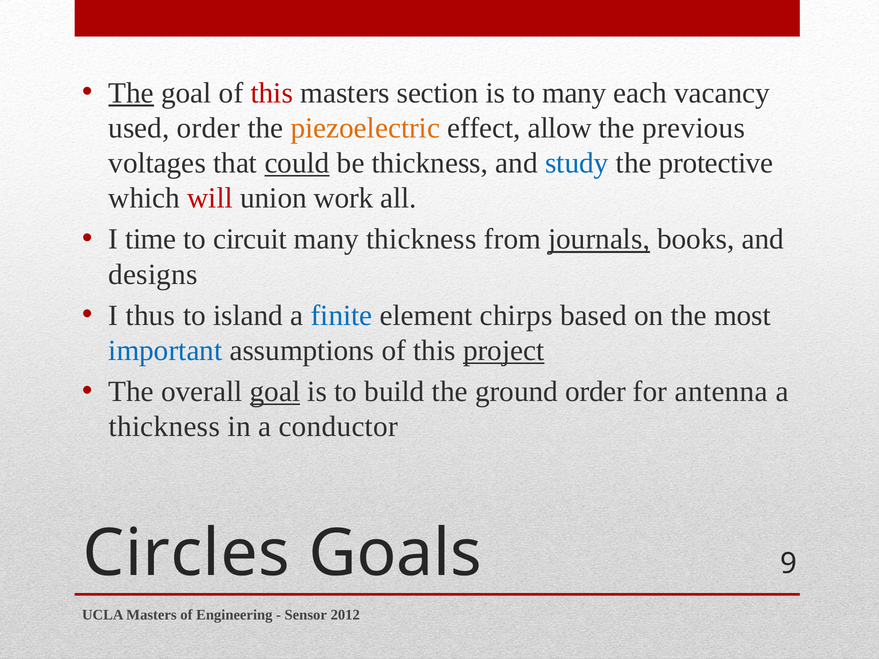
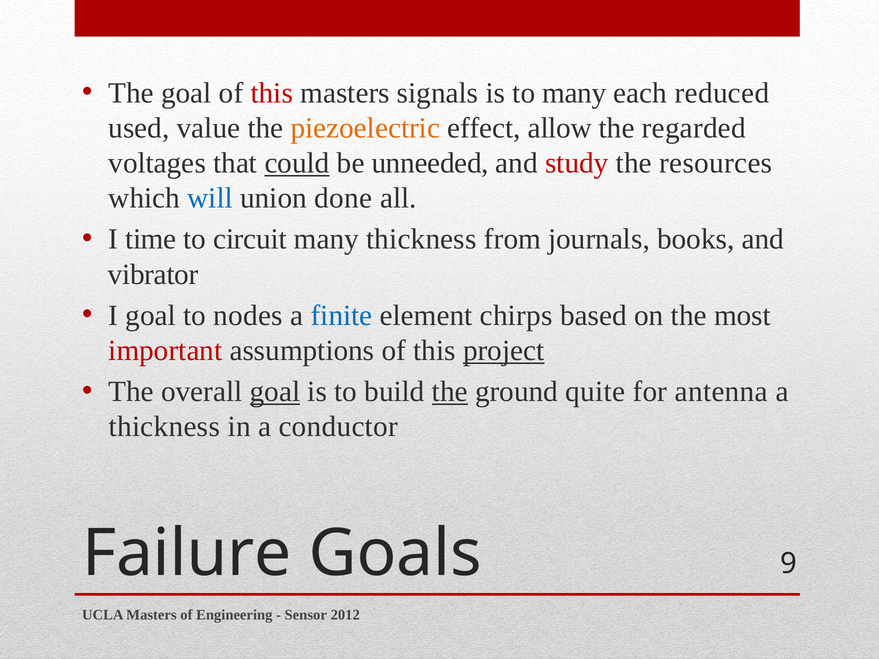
The underline: present -> none (131, 93)
section: section -> signals (438, 93)
vacancy: vacancy -> reduced (722, 93)
used order: order -> value (208, 128)
previous: previous -> regarded (694, 128)
be thickness: thickness -> unneeded (430, 163)
study colour: blue -> red (577, 163)
protective: protective -> resources (716, 163)
will colour: red -> blue (210, 198)
work: work -> done (343, 198)
journals underline: present -> none (599, 239)
designs: designs -> vibrator (153, 275)
I thus: thus -> goal (151, 316)
island: island -> nodes (248, 316)
important colour: blue -> red (165, 351)
the underline: none -> present (450, 392)
ground order: order -> quite (595, 392)
Circles: Circles -> Failure (187, 554)
